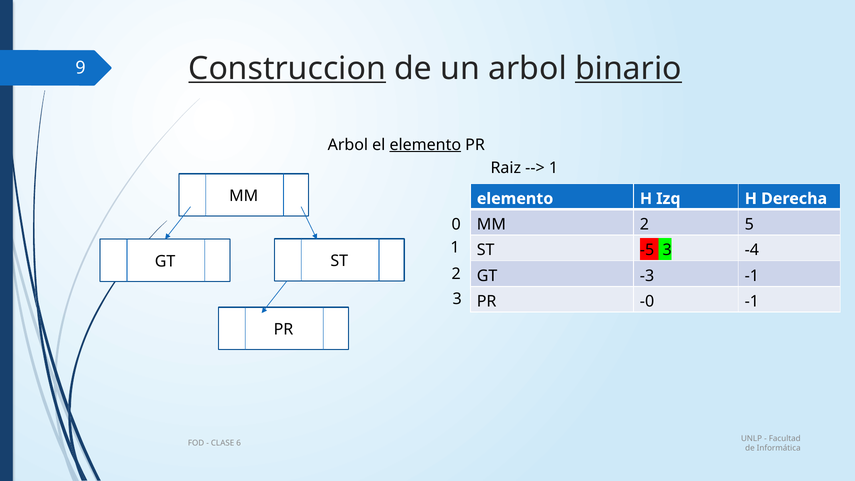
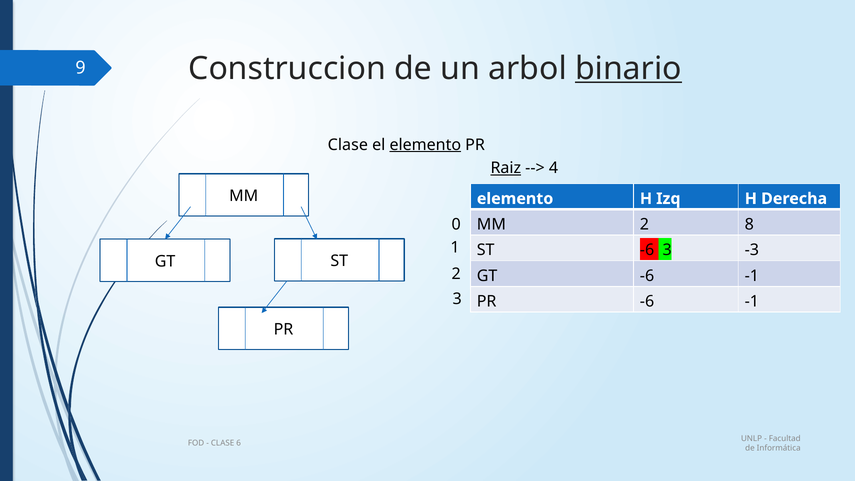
Construccion underline: present -> none (287, 68)
Arbol: Arbol -> Clase (348, 145)
Raiz underline: none -> present (506, 168)
1: 1 -> 4 (554, 168)
5: 5 -> 8 (749, 224)
ST -5: -5 -> -6 (647, 250)
-4: -4 -> -3 (752, 250)
GT -3: -3 -> -6 (647, 276)
PR -0: -0 -> -6 (647, 301)
